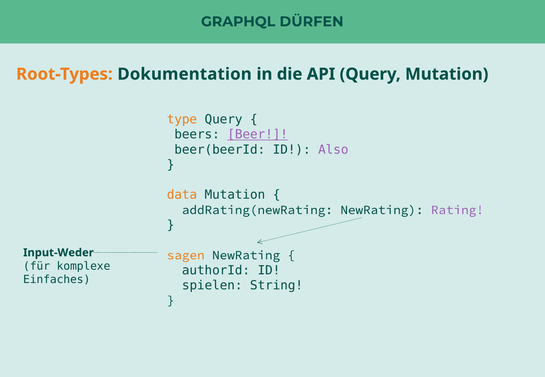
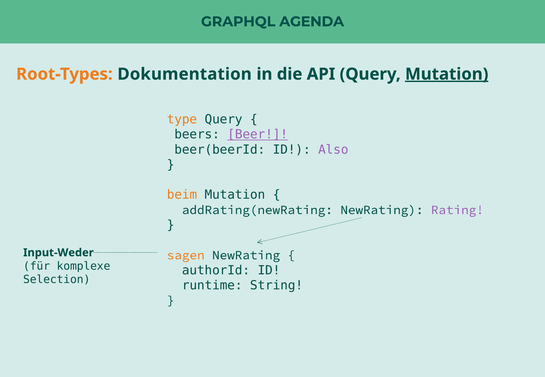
DÜRFEN: DÜRFEN -> AGENDA (312, 22)
Mutation underline: none -> present (447, 74)
data: data -> beim (182, 195)
Einfaches: Einfaches -> Selection (57, 280)
spielen: spielen -> runtime (212, 286)
